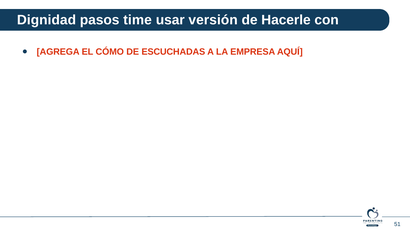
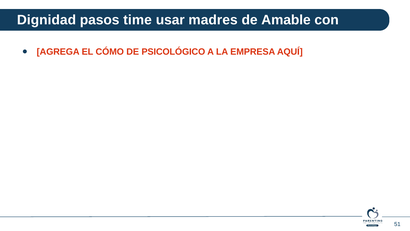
versión: versión -> madres (213, 20)
Hacerle: Hacerle -> Amable (286, 20)
ESCUCHADAS: ESCUCHADAS -> PSICOLÓGICO (173, 52)
